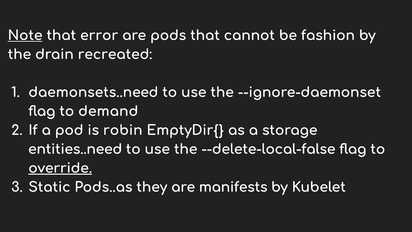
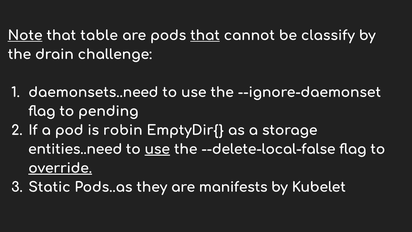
error: error -> table (99, 35)
that underline: none -> present (205, 35)
fashion: fashion -> classify (328, 35)
recreated: recreated -> challenge (115, 54)
demand: demand -> pending (108, 111)
use underline: none -> present (157, 149)
